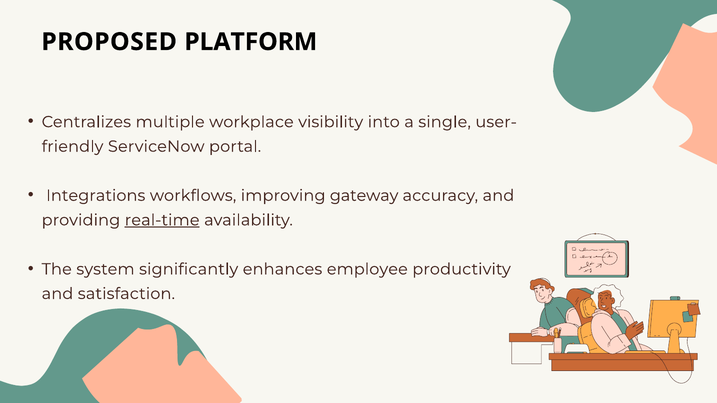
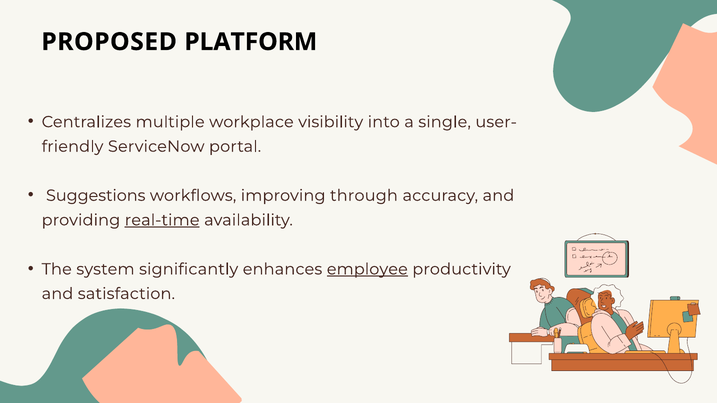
Integrations: Integrations -> Suggestions (96, 196)
gateway: gateway -> through (364, 196)
employee underline: none -> present (367, 269)
